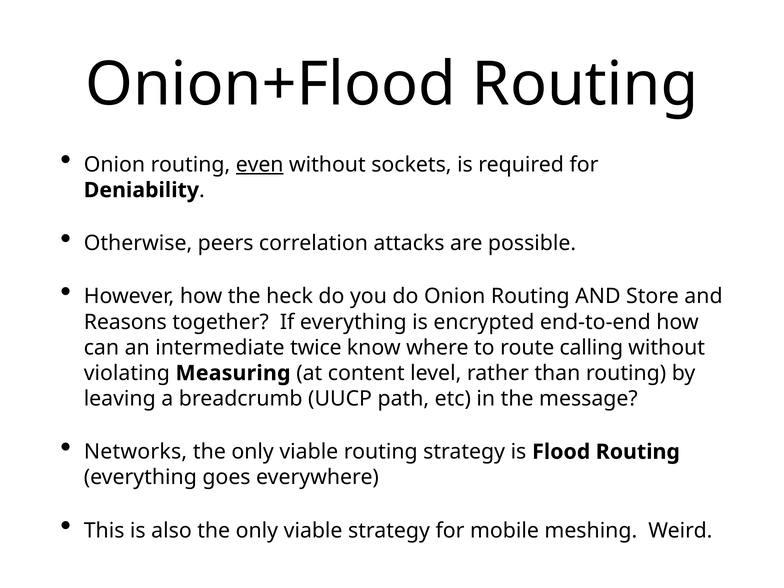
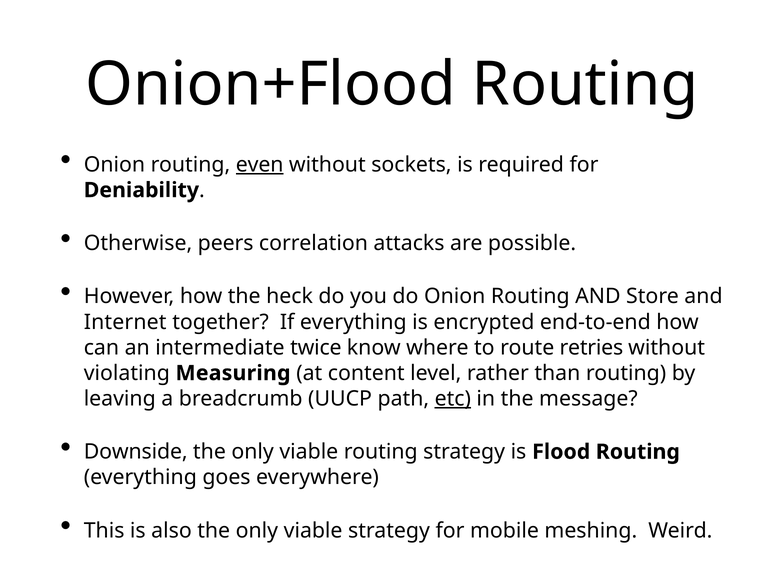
Reasons: Reasons -> Internet (125, 322)
calling: calling -> retries (591, 348)
etc underline: none -> present (453, 399)
Networks: Networks -> Downside (136, 452)
